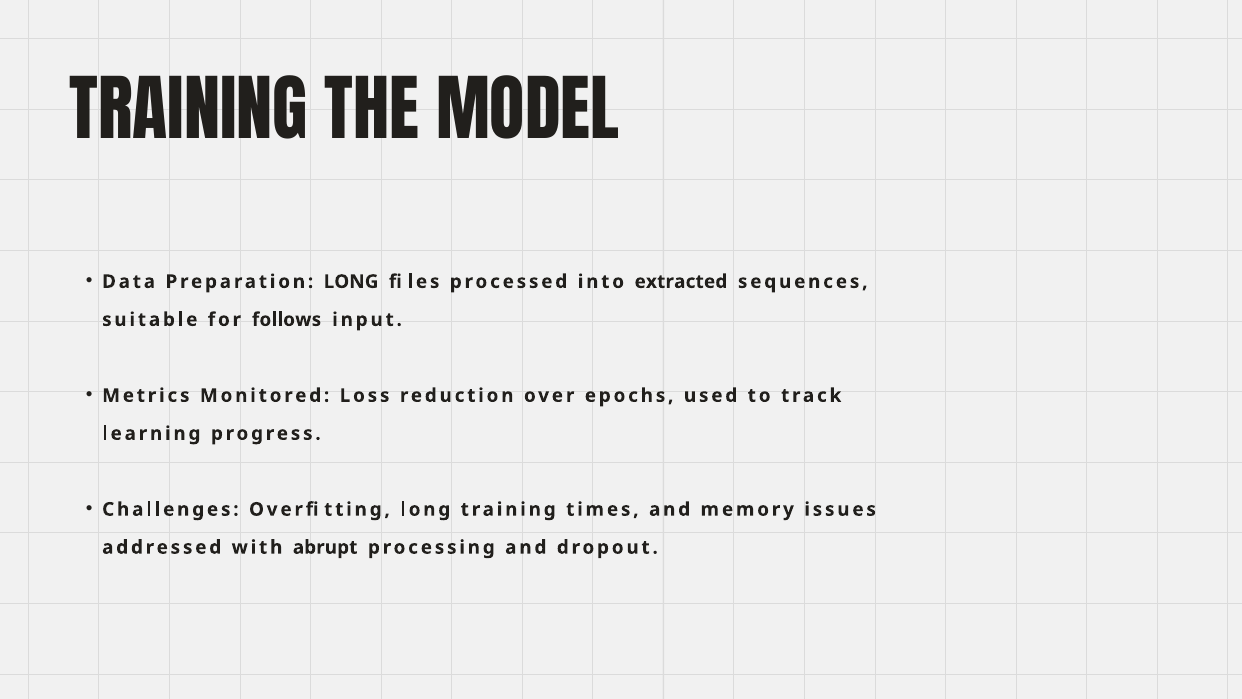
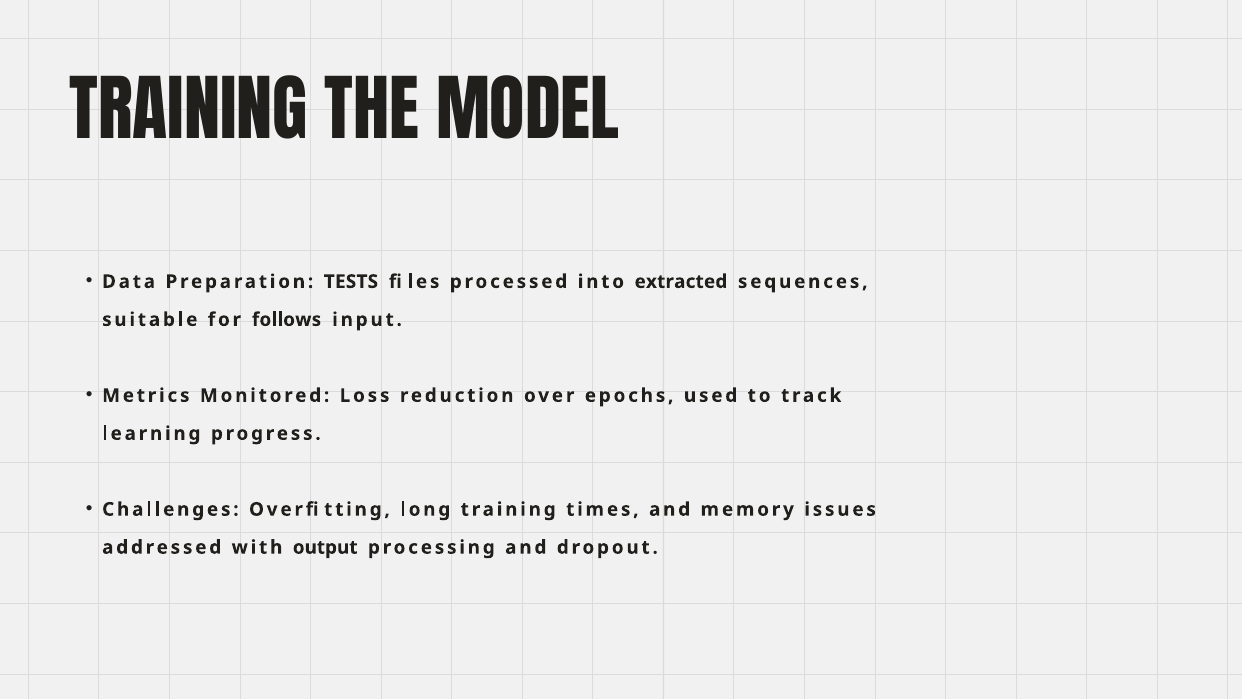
Preparation LONG: LONG -> TESTS (351, 282)
abrupt: abrupt -> output (325, 547)
